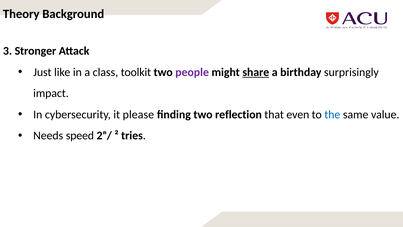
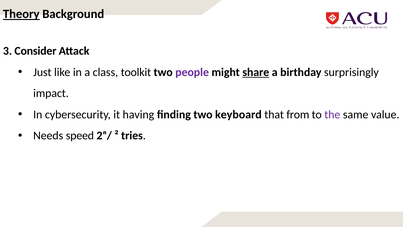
Theory underline: none -> present (21, 14)
Stronger: Stronger -> Consider (35, 51)
please: please -> having (138, 114)
reflection: reflection -> keyboard (238, 114)
even: even -> from (298, 114)
the colour: blue -> purple (332, 114)
